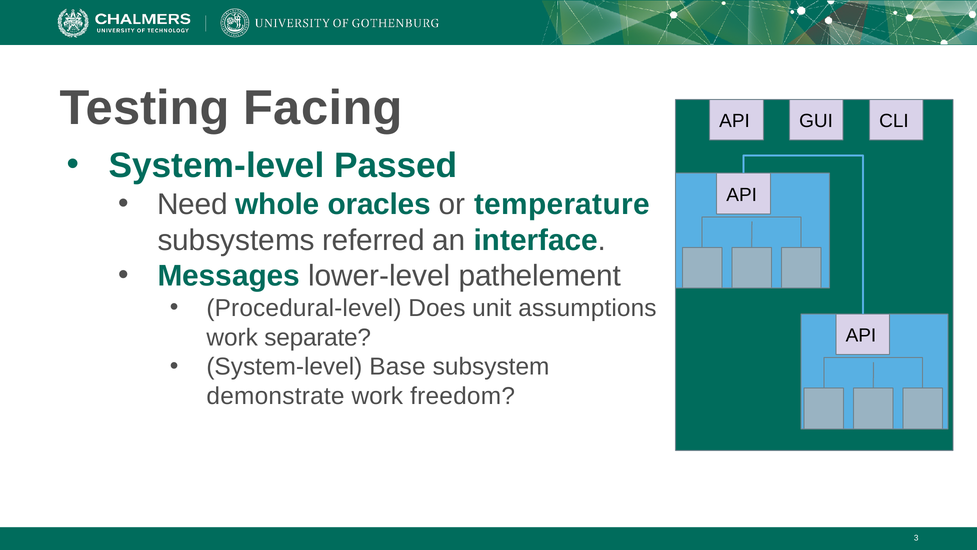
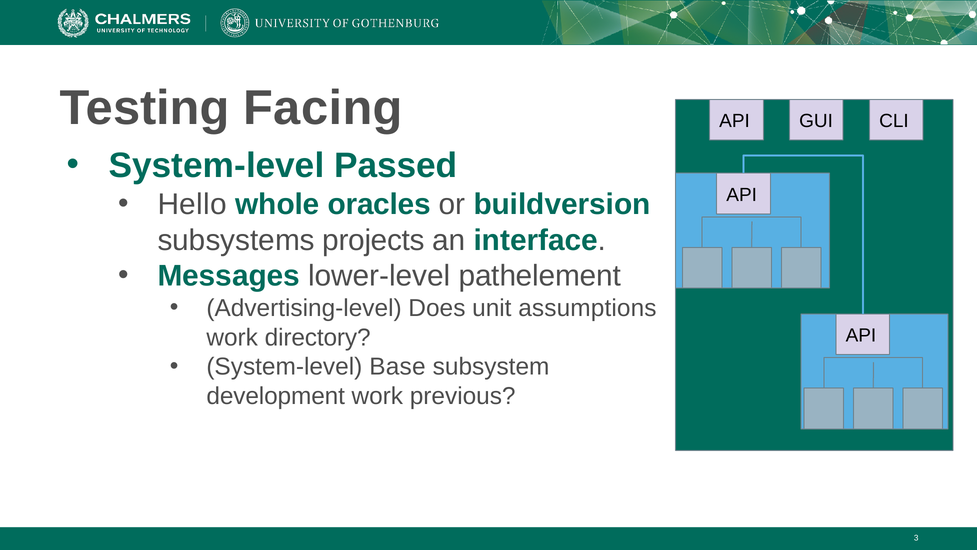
Need: Need -> Hello (192, 204)
temperature: temperature -> buildversion (562, 204)
referred: referred -> projects (373, 240)
Procedural-level: Procedural-level -> Advertising-level (304, 308)
separate: separate -> directory (318, 337)
demonstrate: demonstrate -> development (276, 396)
freedom: freedom -> previous (463, 396)
